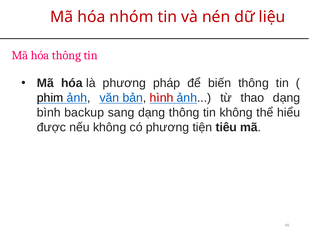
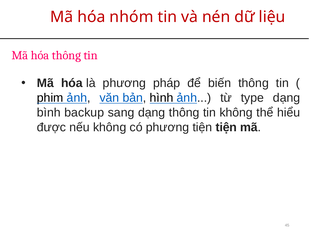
hình colour: red -> black (161, 98)
thao: thao -> type (252, 98)
tiện tiêu: tiêu -> tiện (226, 127)
